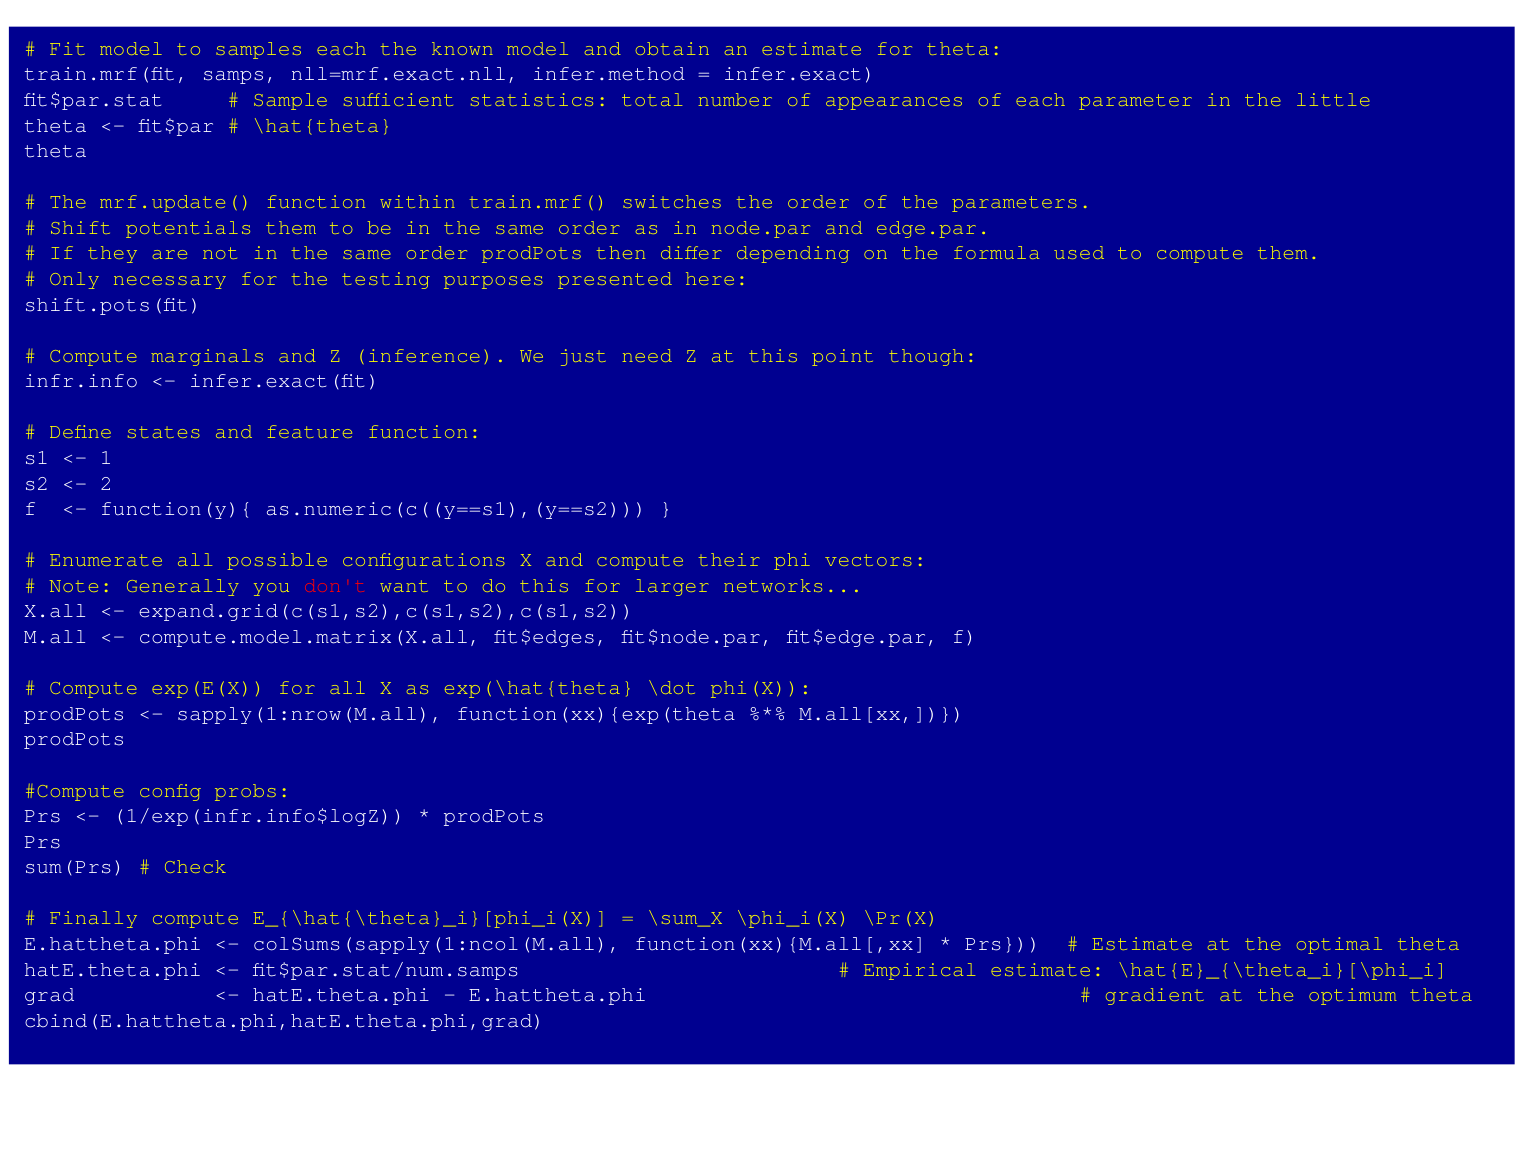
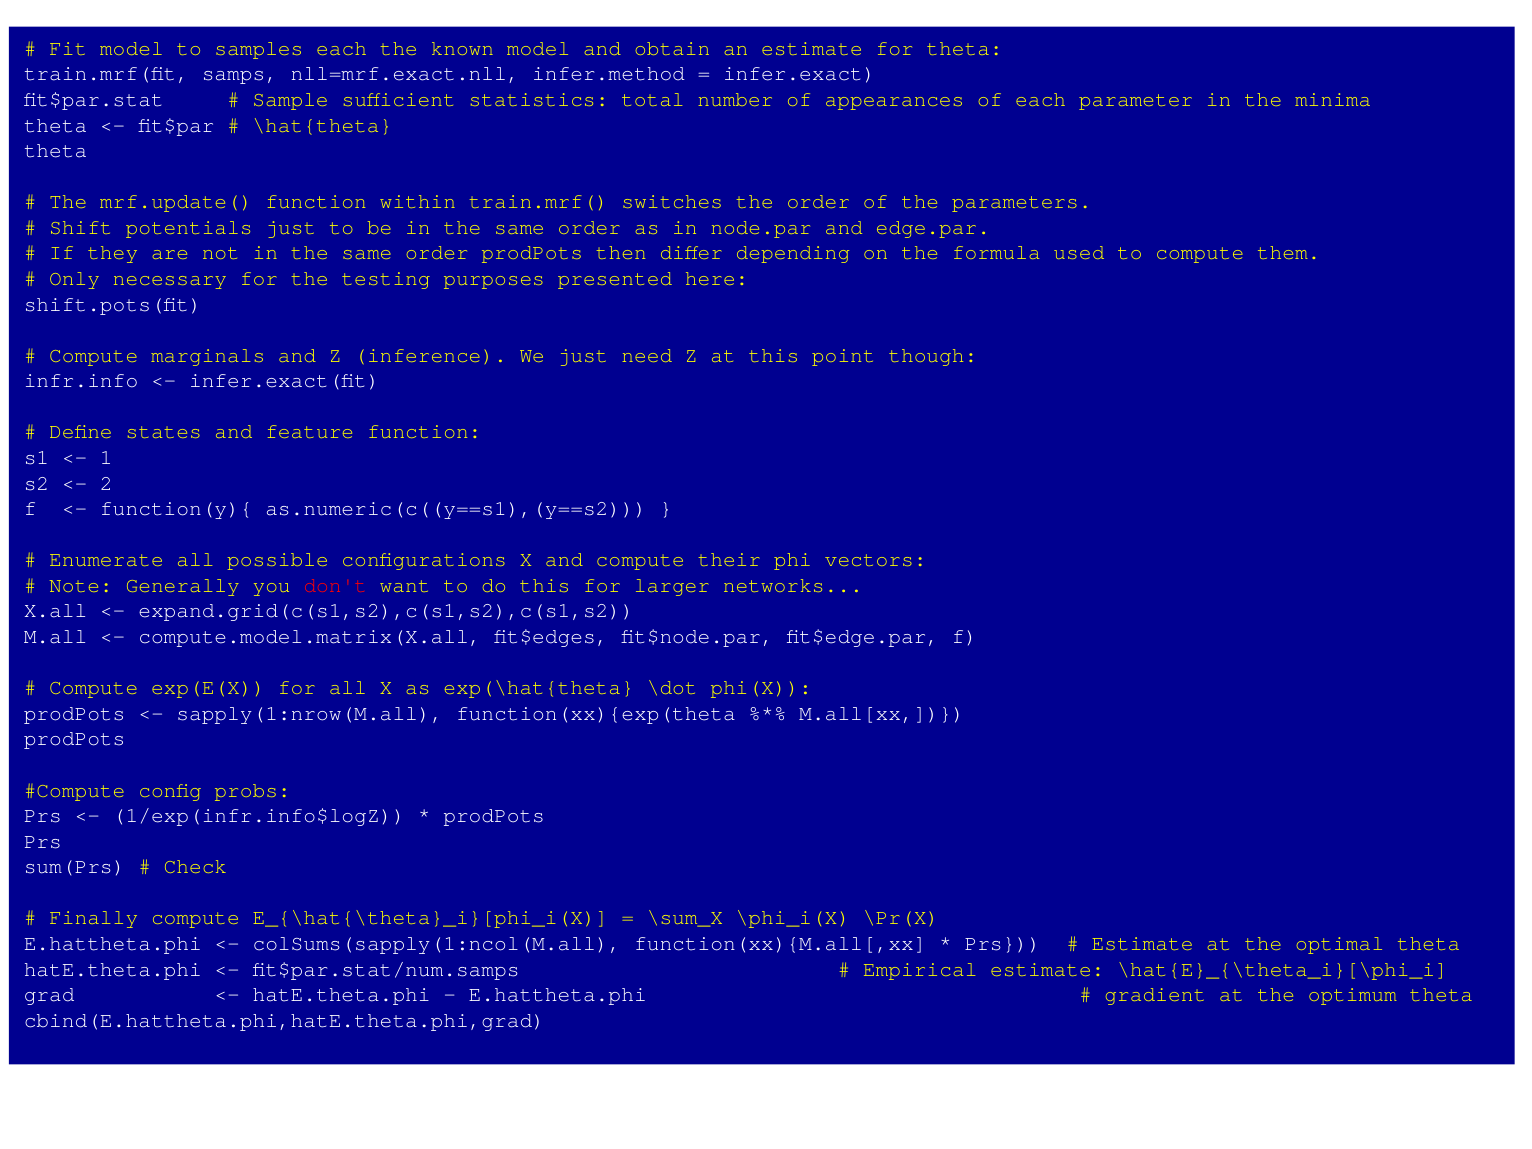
little: little -> minima (1333, 99)
potentials them: them -> just (291, 227)
